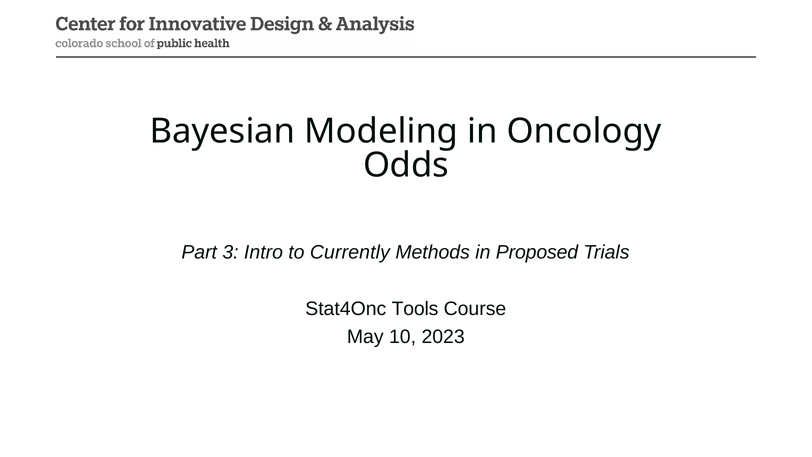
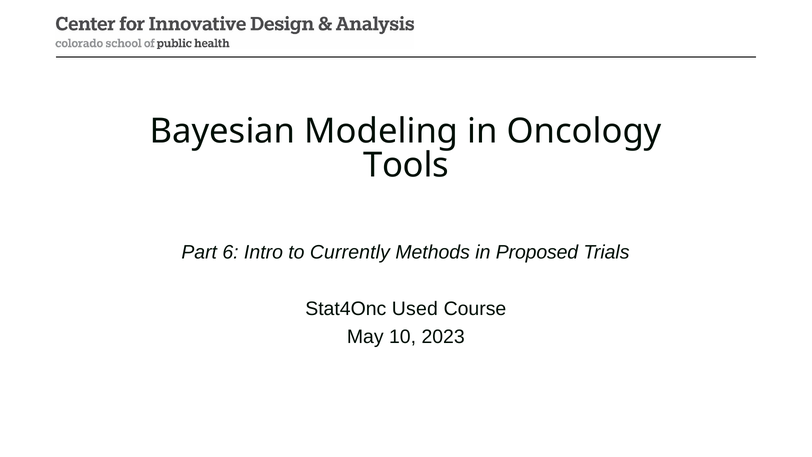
Odds: Odds -> Tools (406, 165)
3: 3 -> 6 (231, 252)
Tools: Tools -> Used (415, 308)
